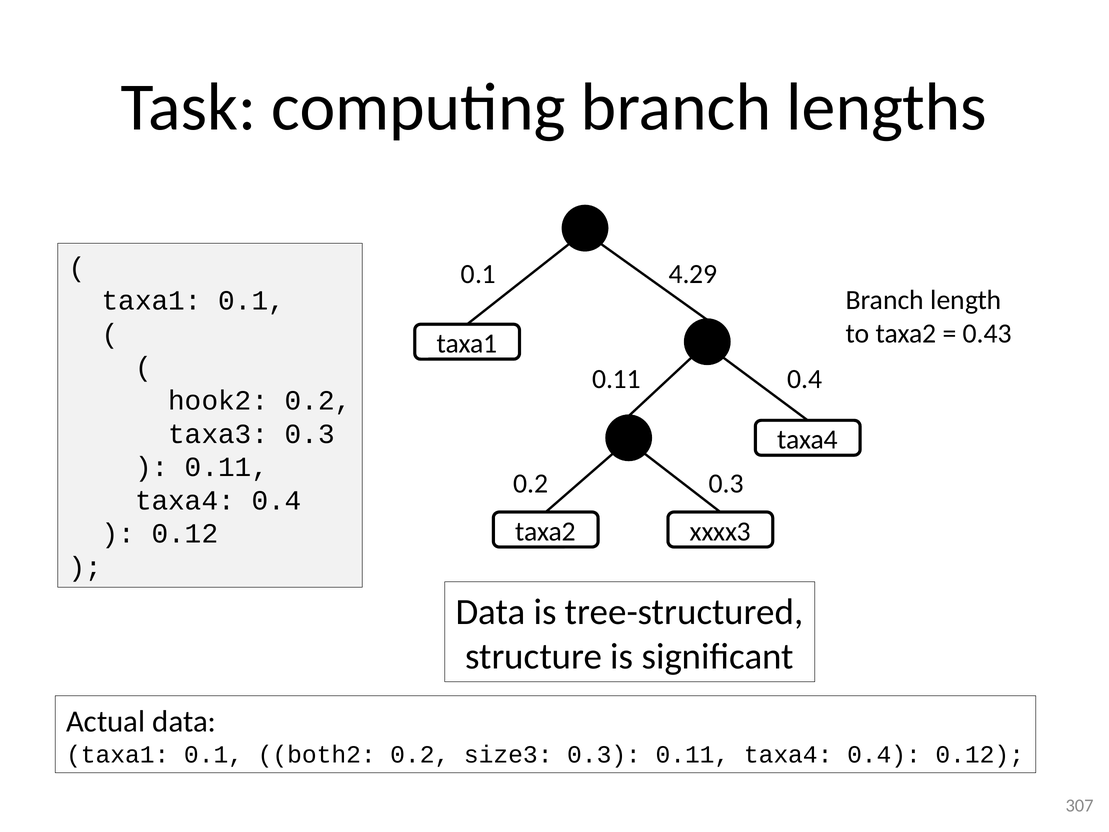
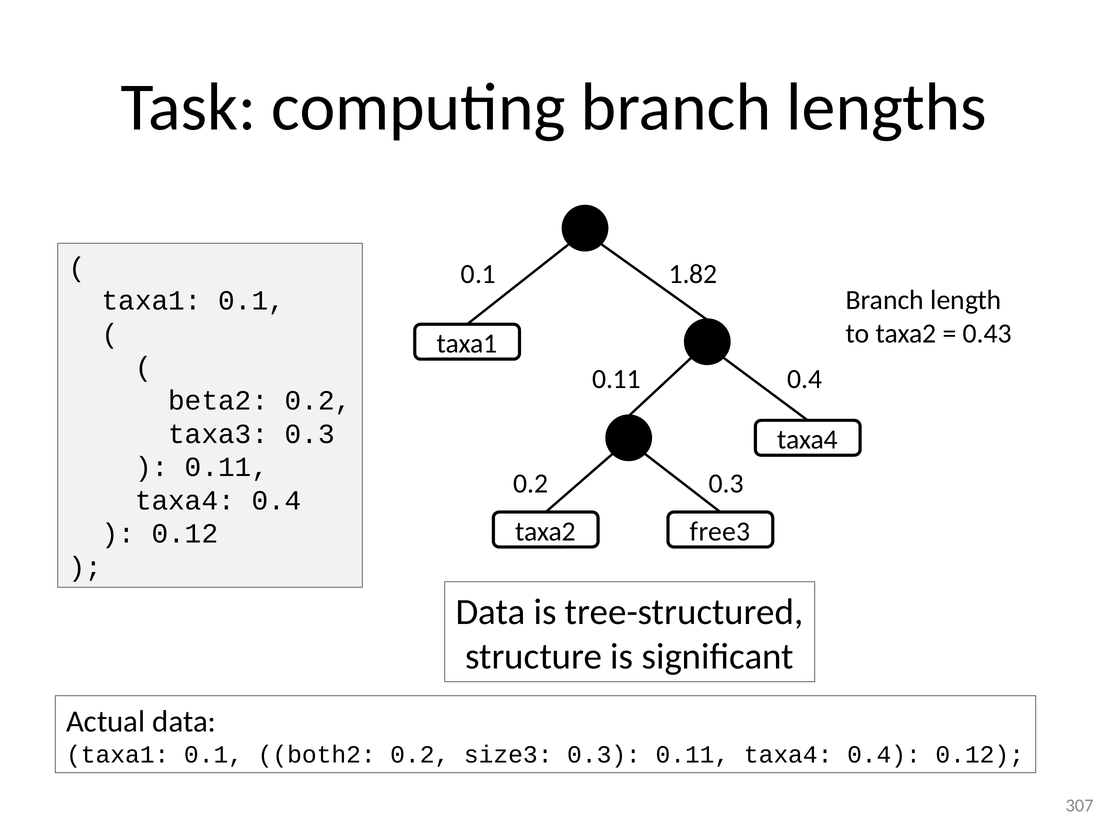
4.29: 4.29 -> 1.82 (693, 274)
hook2: hook2 -> beta2 (218, 400)
xxxx3: xxxx3 -> free3 (720, 531)
